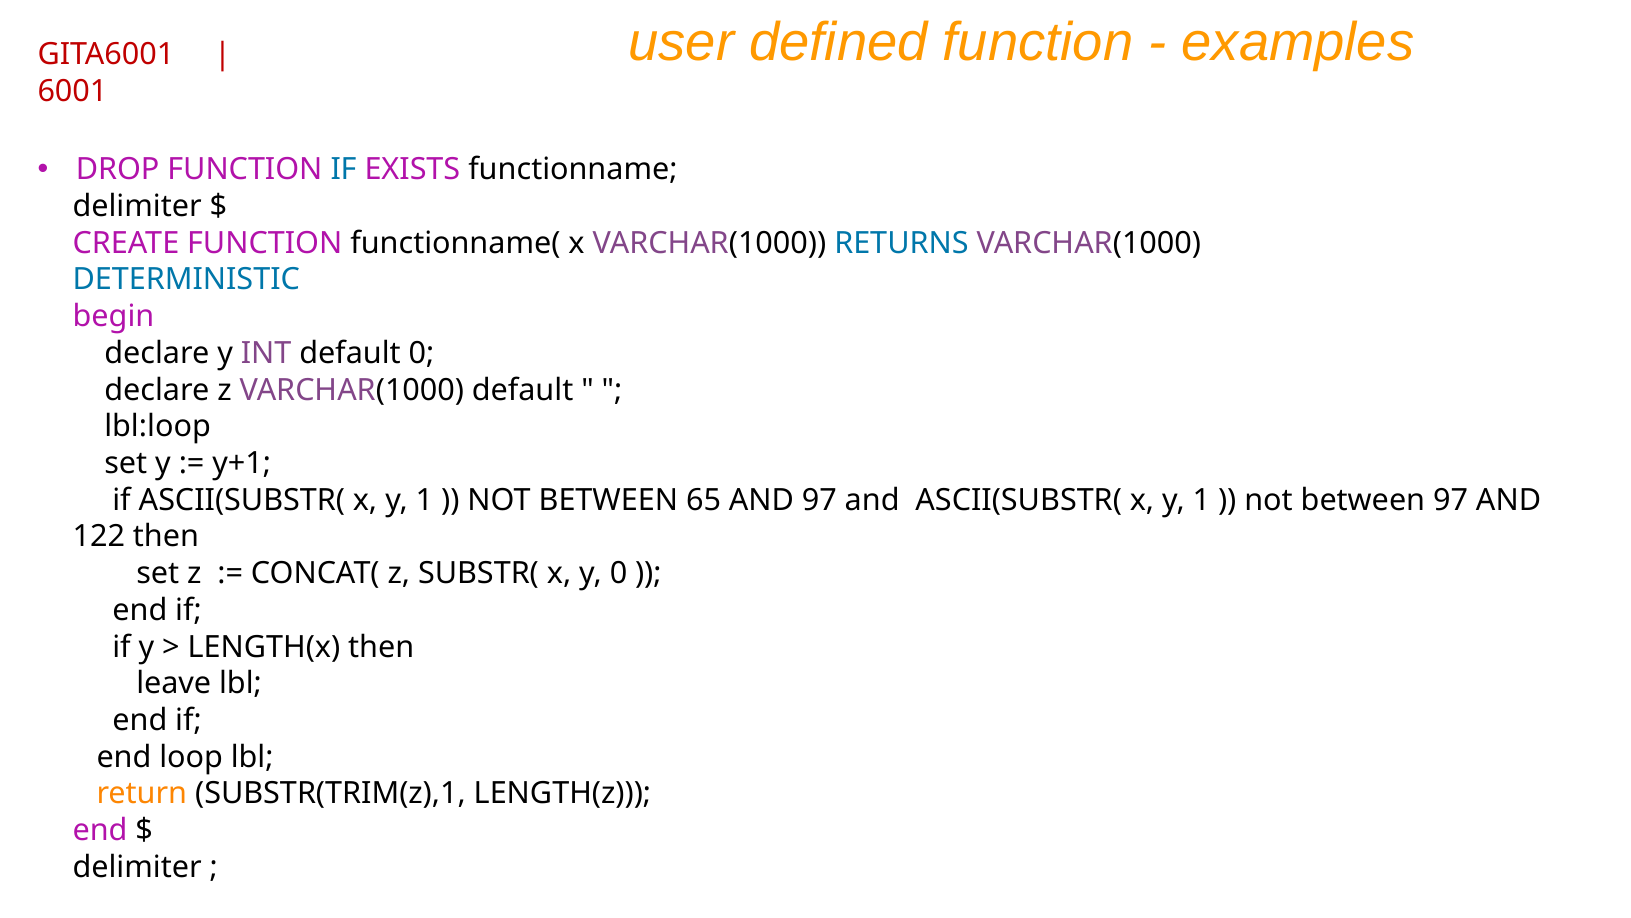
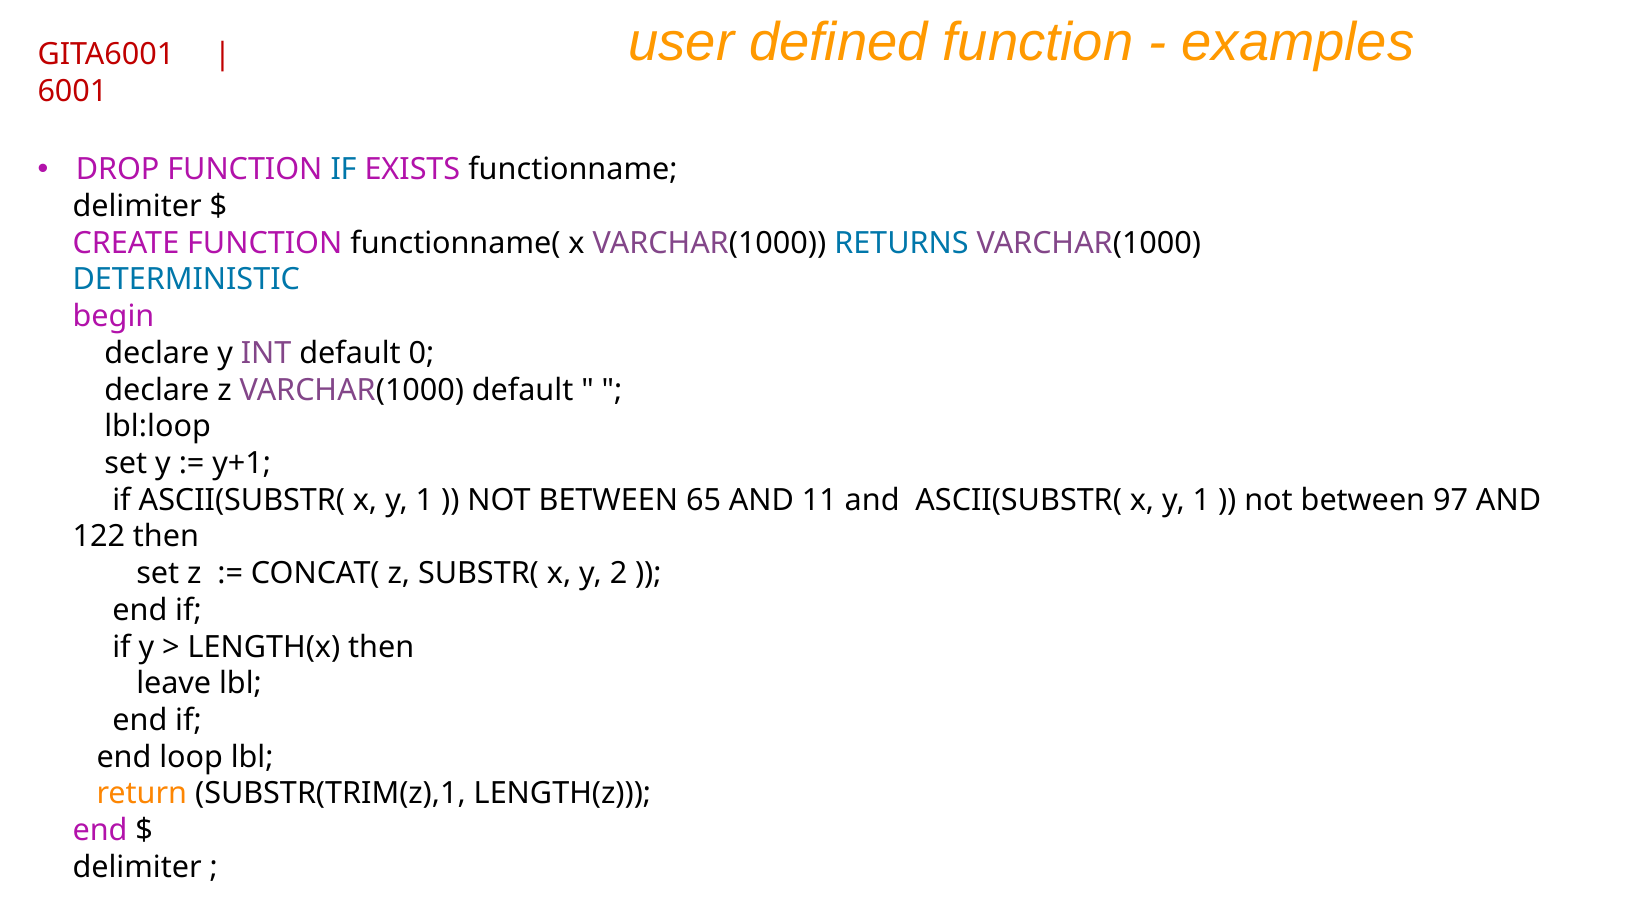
AND 97: 97 -> 11 (819, 500)
y 0: 0 -> 2 (619, 573)
